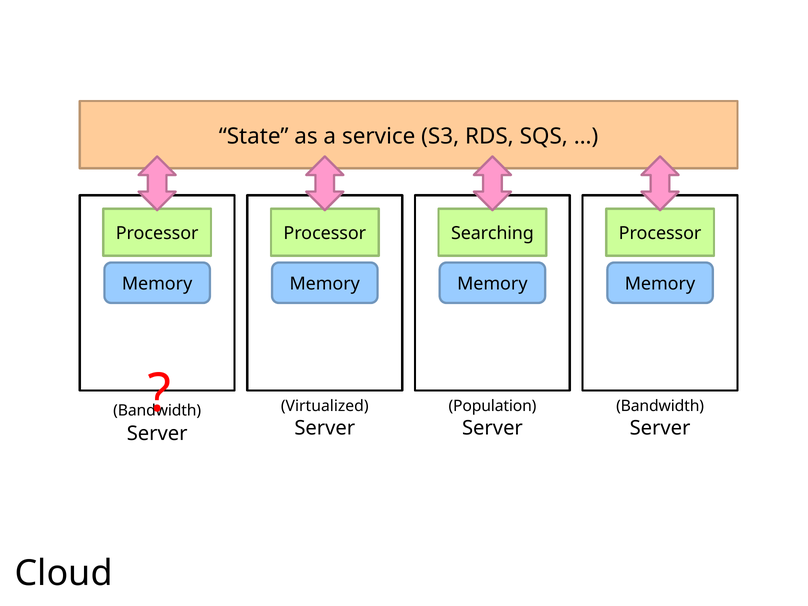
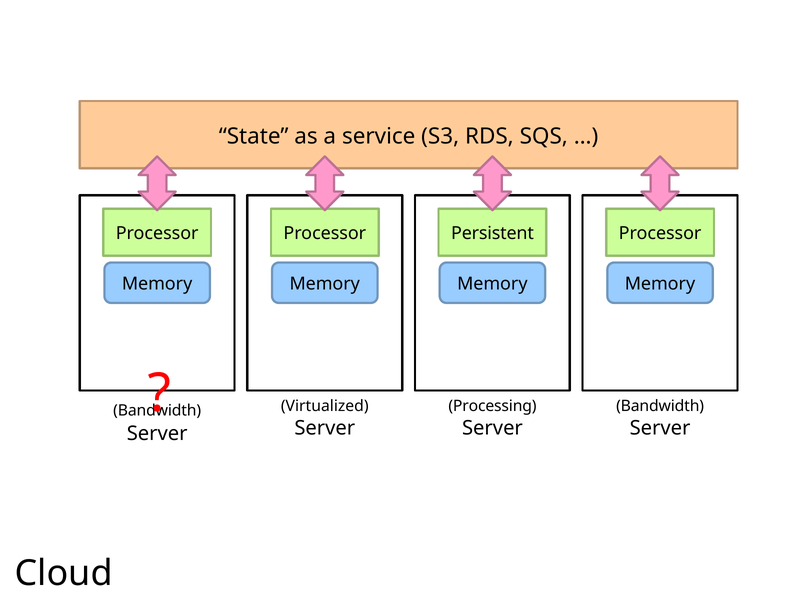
Searching: Searching -> Persistent (492, 234)
Population: Population -> Processing (492, 406)
